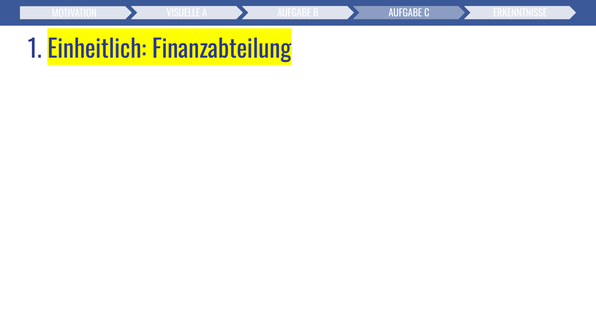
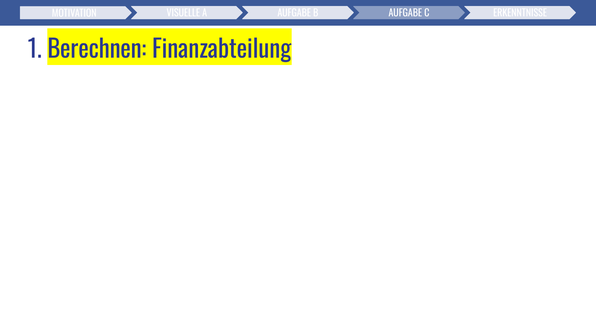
Einheitlich: Einheitlich -> Berechnen (97, 50)
